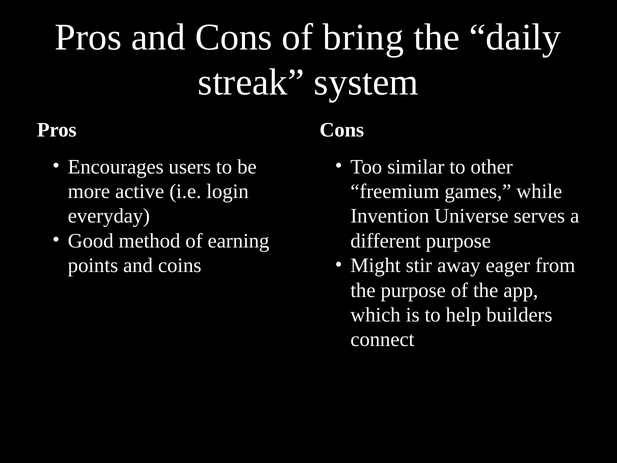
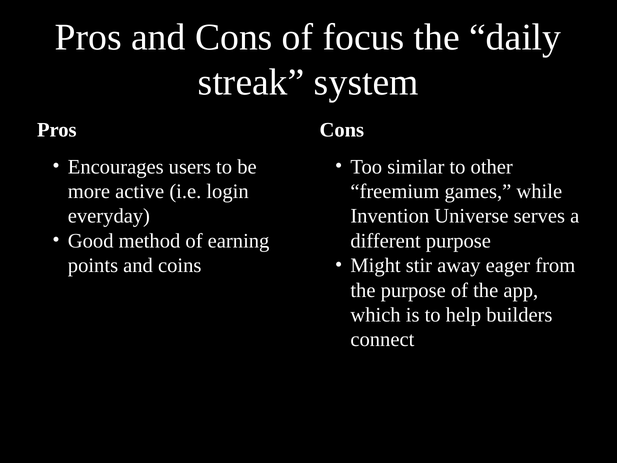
bring: bring -> focus (364, 37)
